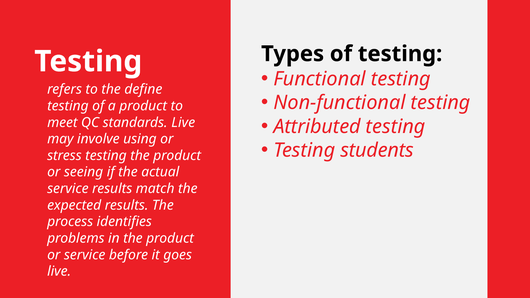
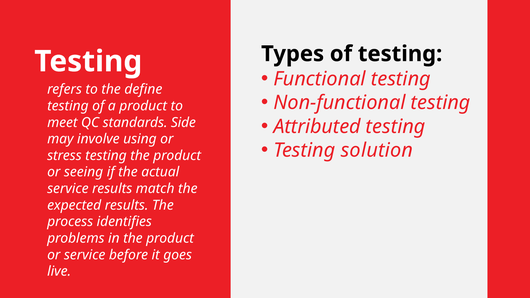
standards Live: Live -> Side (183, 123)
students: students -> solution (377, 150)
